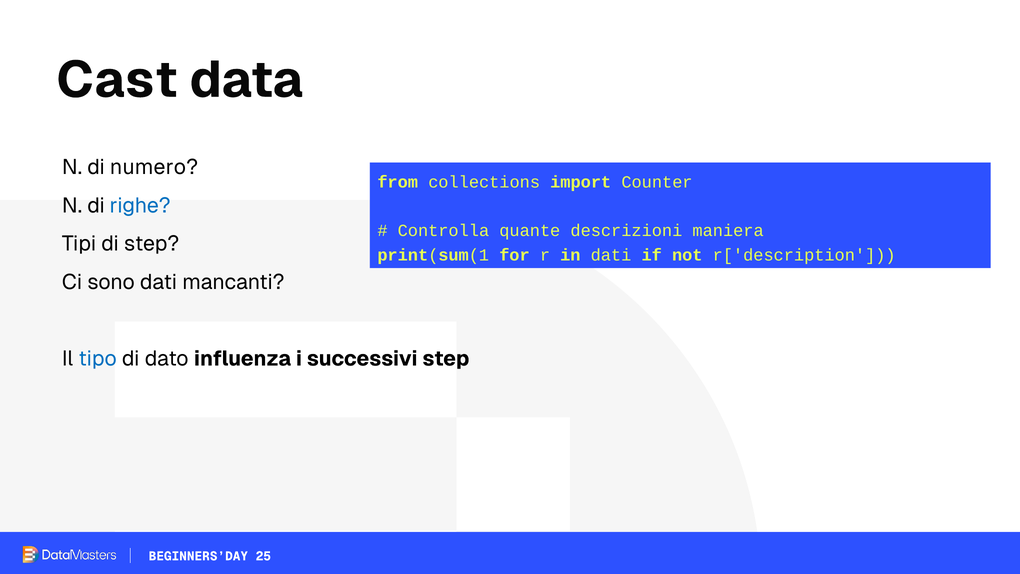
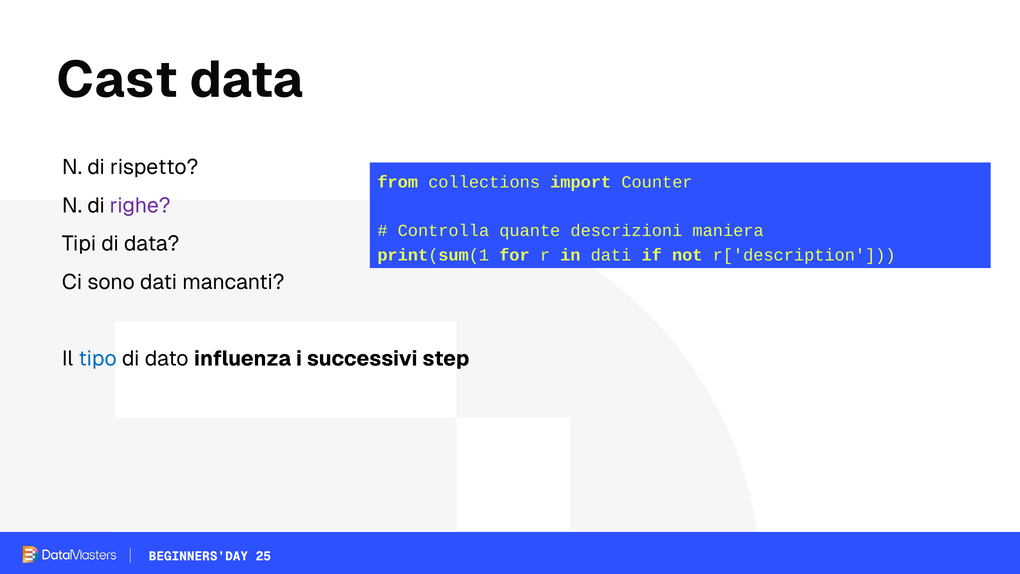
numero: numero -> rispetto (154, 167)
righe colour: blue -> purple (140, 205)
di step: step -> data (152, 244)
